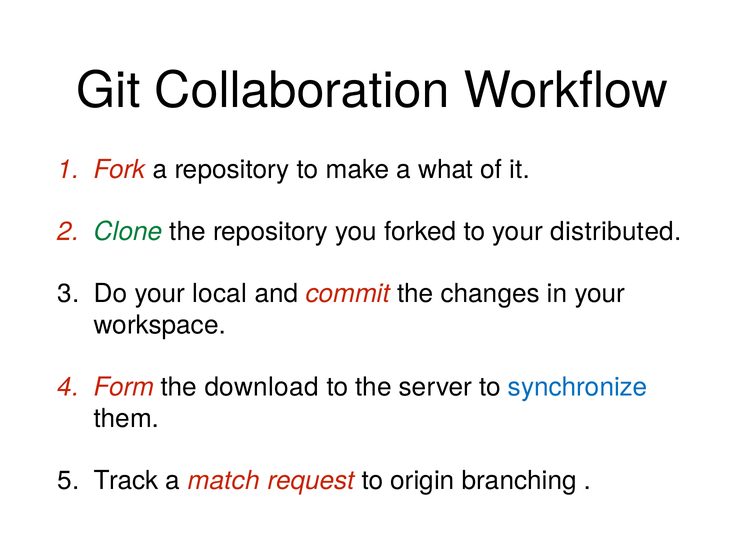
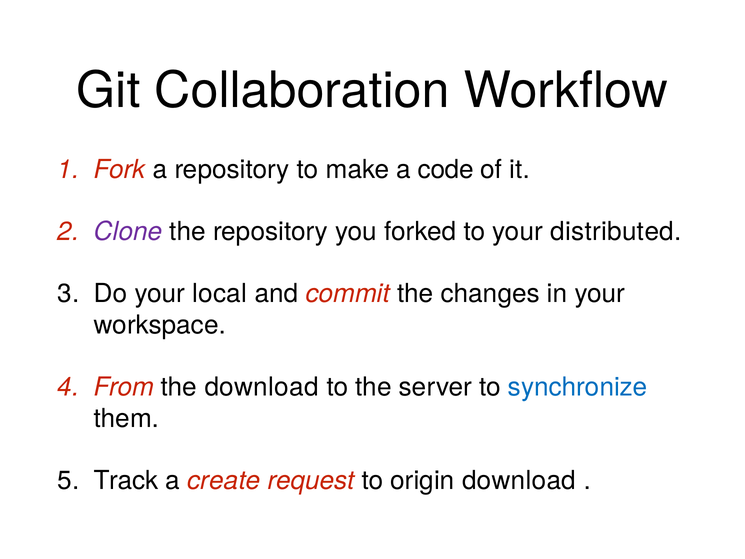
what: what -> code (446, 170)
Clone colour: green -> purple (128, 232)
Form: Form -> From (124, 387)
match: match -> create (224, 480)
origin branching: branching -> download (519, 480)
